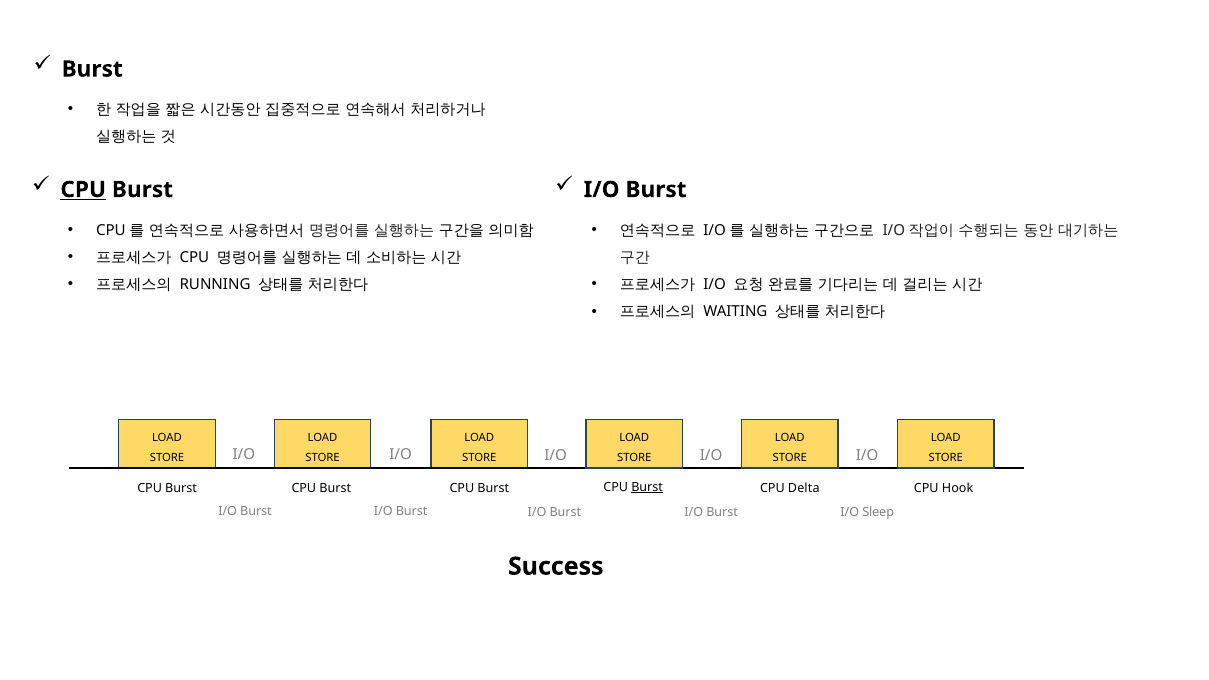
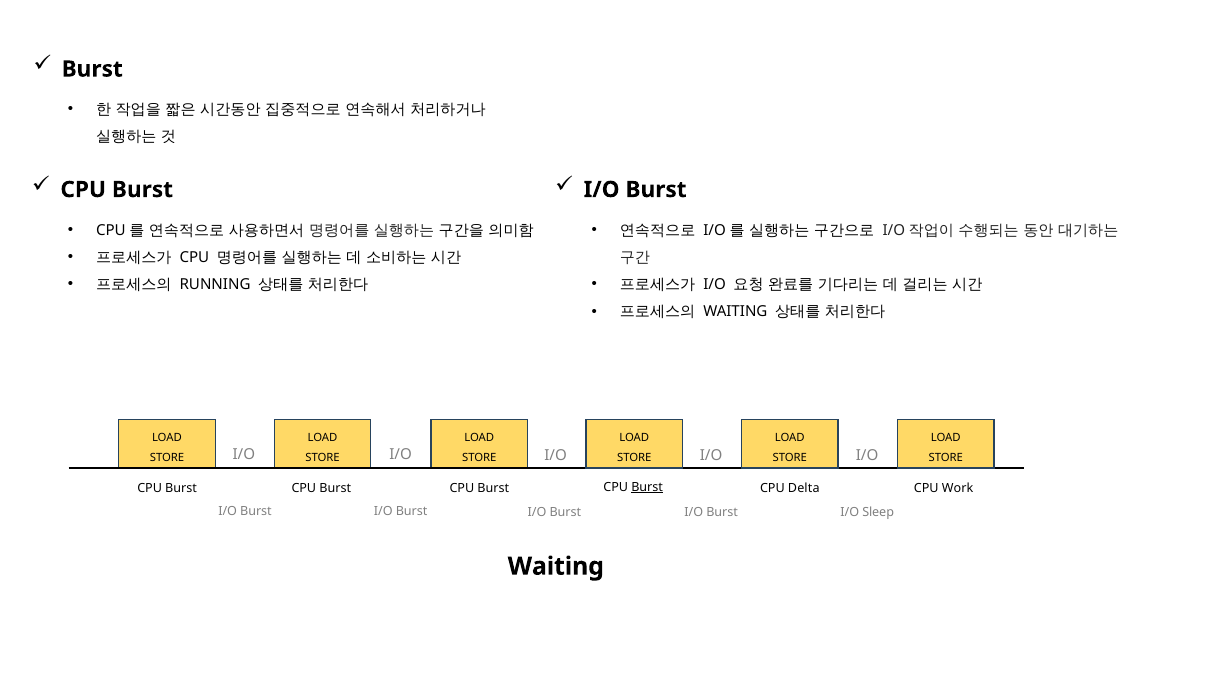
CPU underline: present -> none (83, 190)
Hook: Hook -> Work (958, 488)
Success: Success -> Waiting (556, 566)
